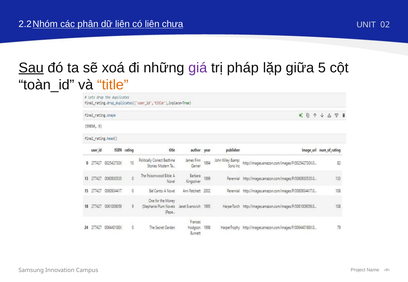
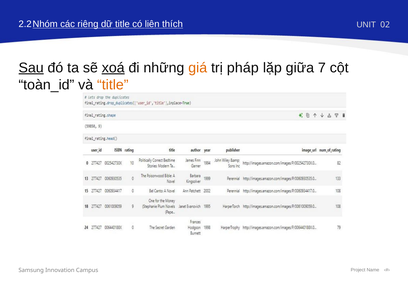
phân: phân -> riêng (88, 24)
dữ liên: liên -> title (122, 24)
chưa: chưa -> thích (172, 24)
xoá underline: none -> present (113, 68)
giá colour: purple -> orange (198, 68)
5: 5 -> 7 (322, 68)
